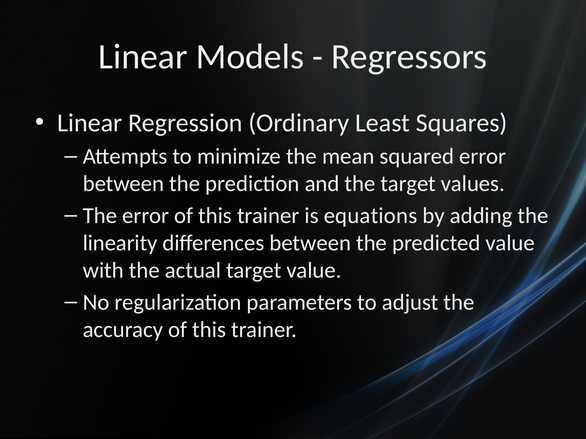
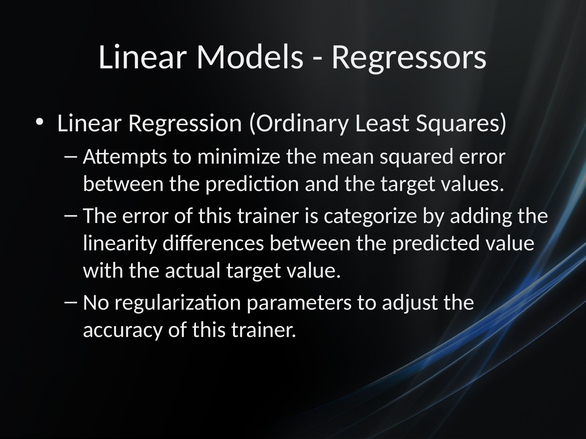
equations: equations -> categorize (371, 216)
